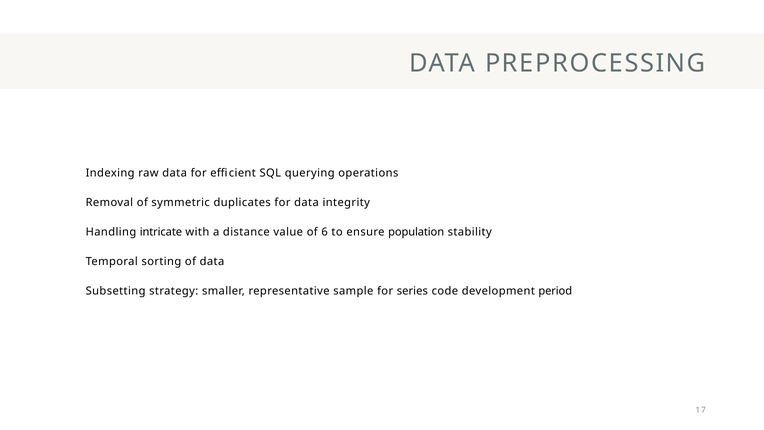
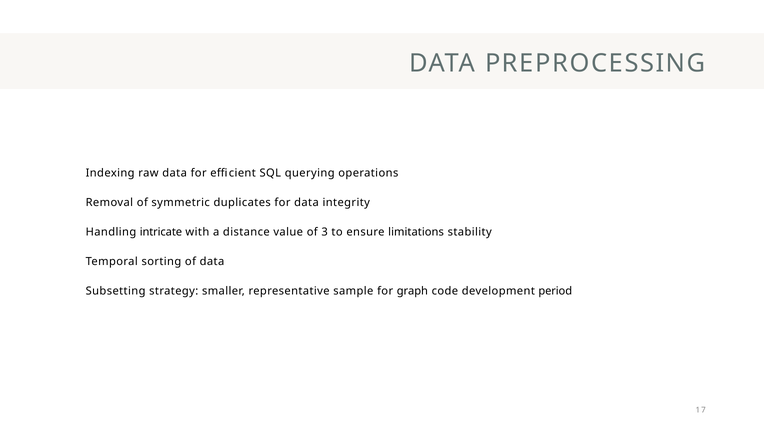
6: 6 -> 3 (325, 232)
population: population -> limitations (416, 232)
series: series -> graph (412, 291)
